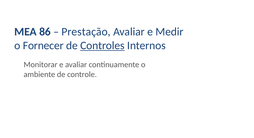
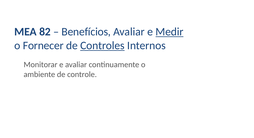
86: 86 -> 82 (45, 32)
Prestação: Prestação -> Benefícios (86, 32)
Medir underline: none -> present (170, 32)
